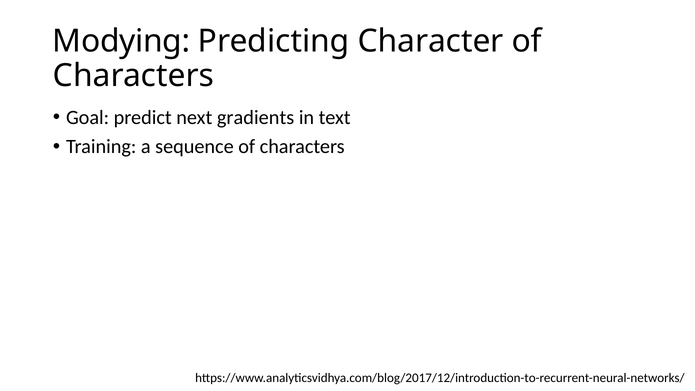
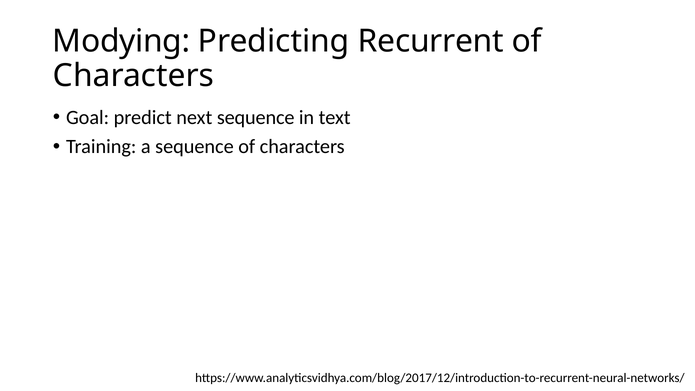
Character: Character -> Recurrent (431, 41)
next gradients: gradients -> sequence (256, 117)
